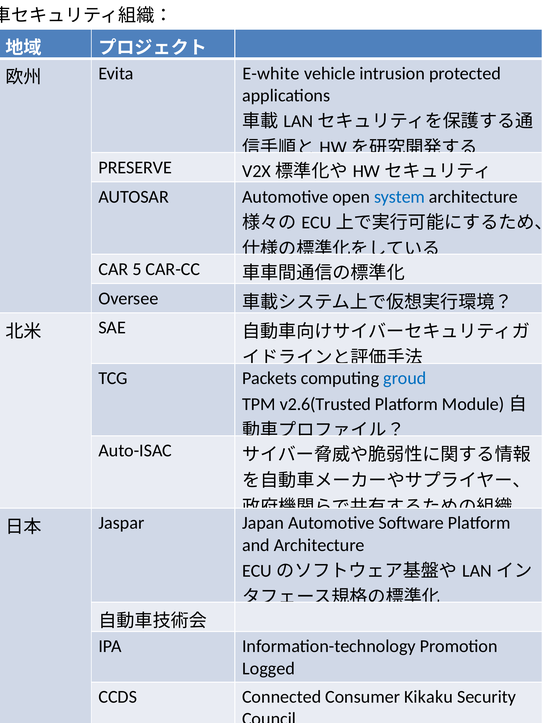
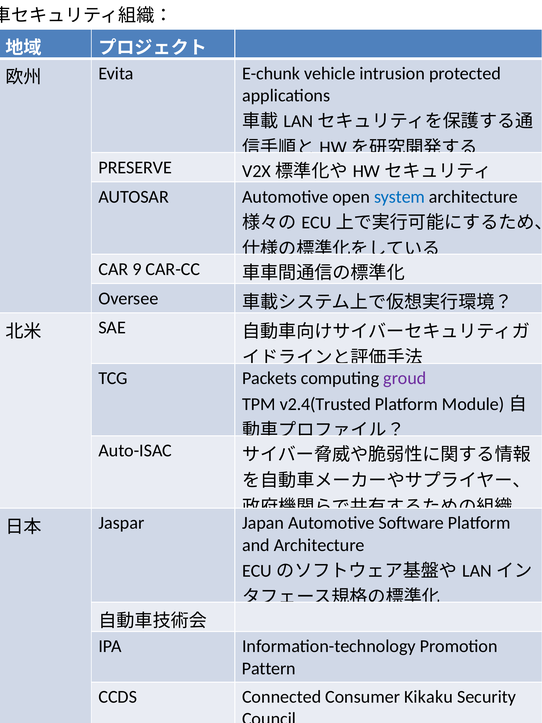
E-white: E-white -> E-chunk (271, 73)
5: 5 -> 9 (137, 269)
groud colour: blue -> purple (405, 378)
v2.6(Trusted: v2.6(Trusted -> v2.4(Trusted (325, 404)
Logged: Logged -> Pattern (269, 668)
